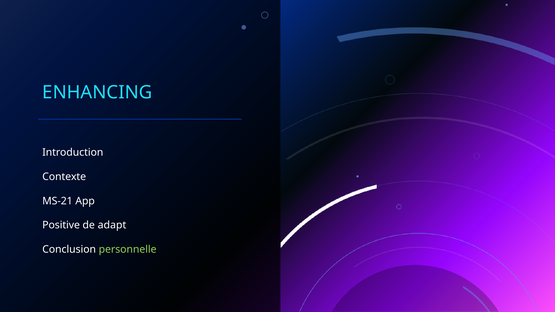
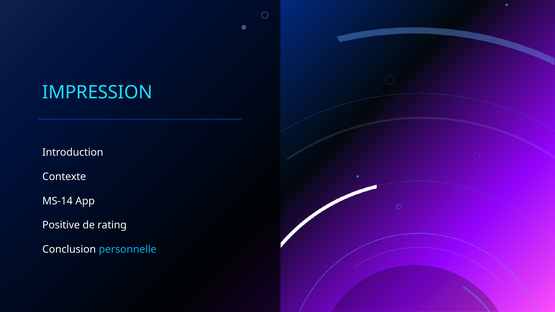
ENHANCING: ENHANCING -> IMPRESSION (97, 93)
MS-21: MS-21 -> MS-14 (57, 201)
adapt: adapt -> rating (112, 225)
personnelle colour: light green -> light blue (128, 250)
